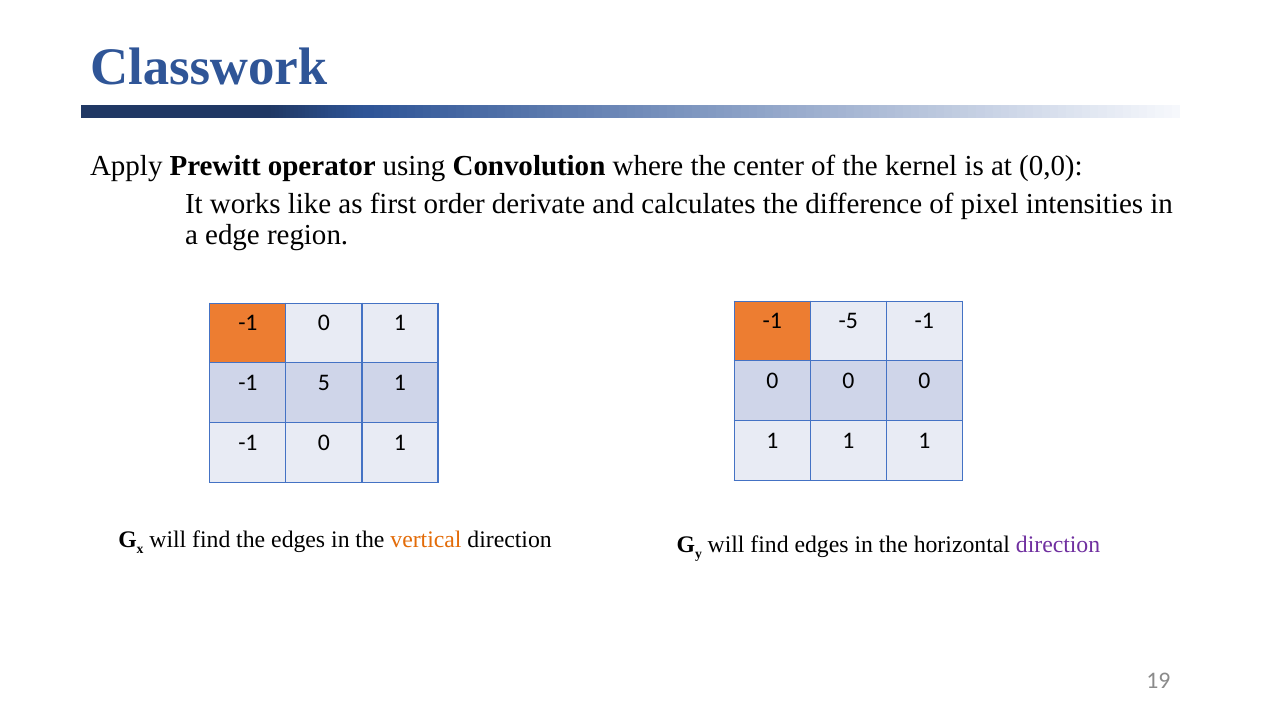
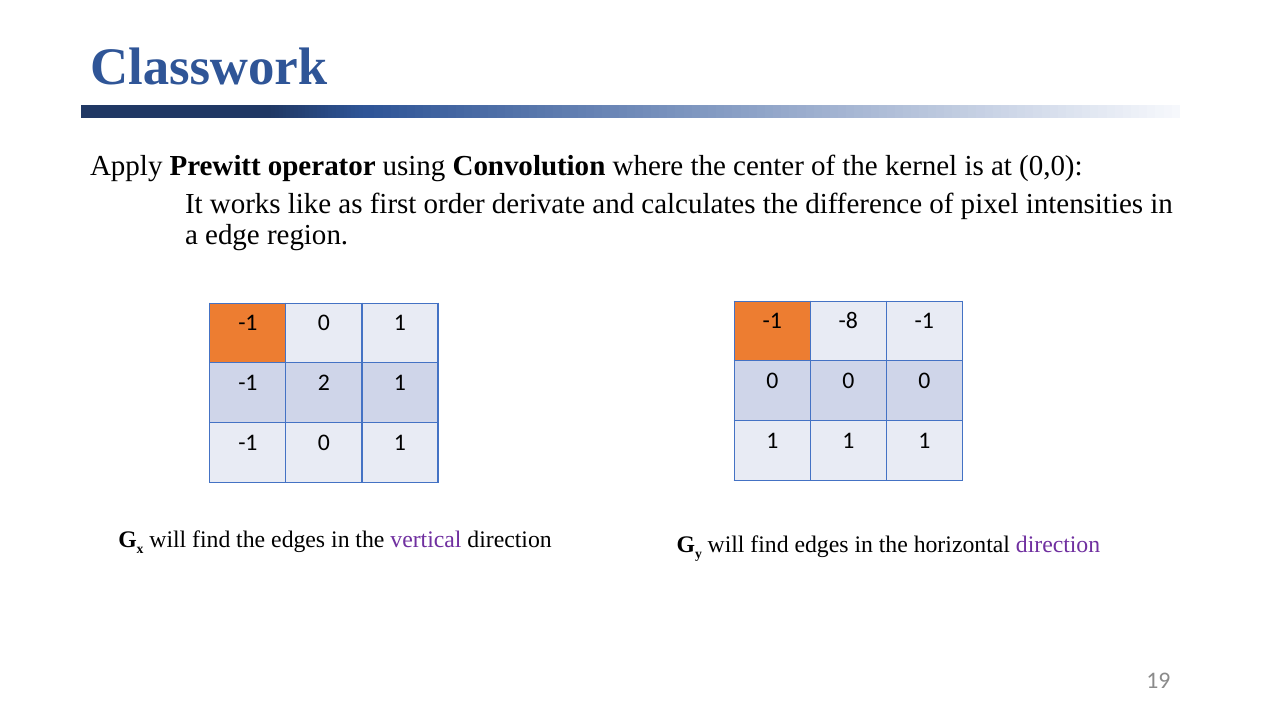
-5: -5 -> -8 (848, 321)
5: 5 -> 2 (324, 383)
vertical colour: orange -> purple (426, 540)
